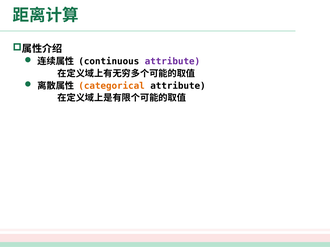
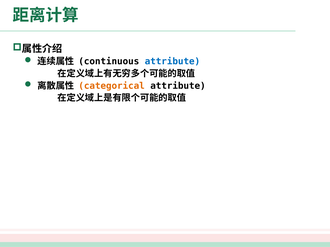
attribute colour: purple -> blue (172, 62)
